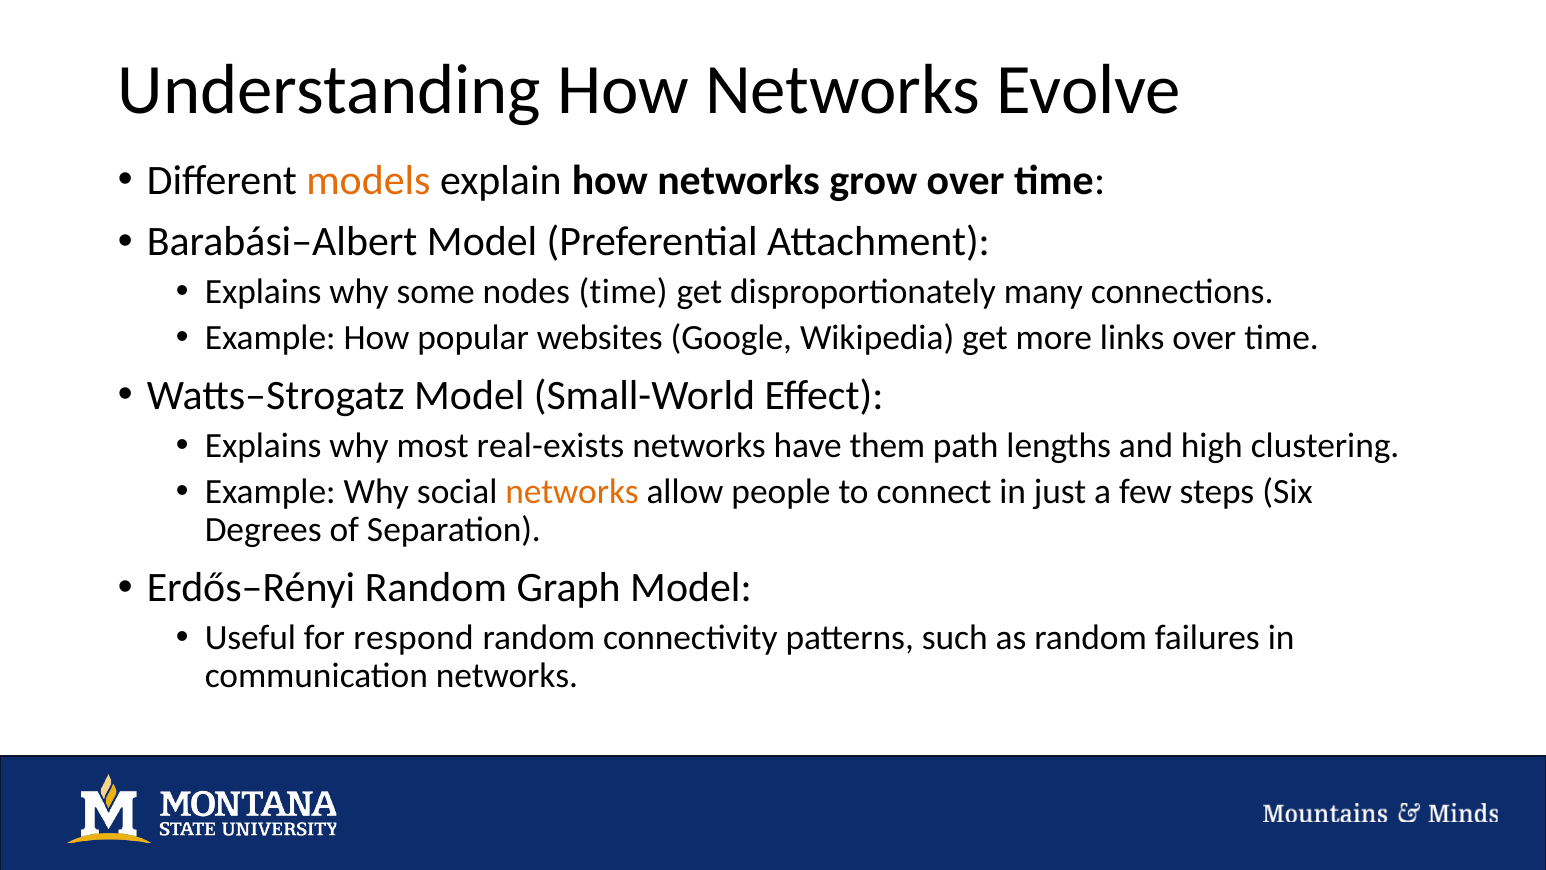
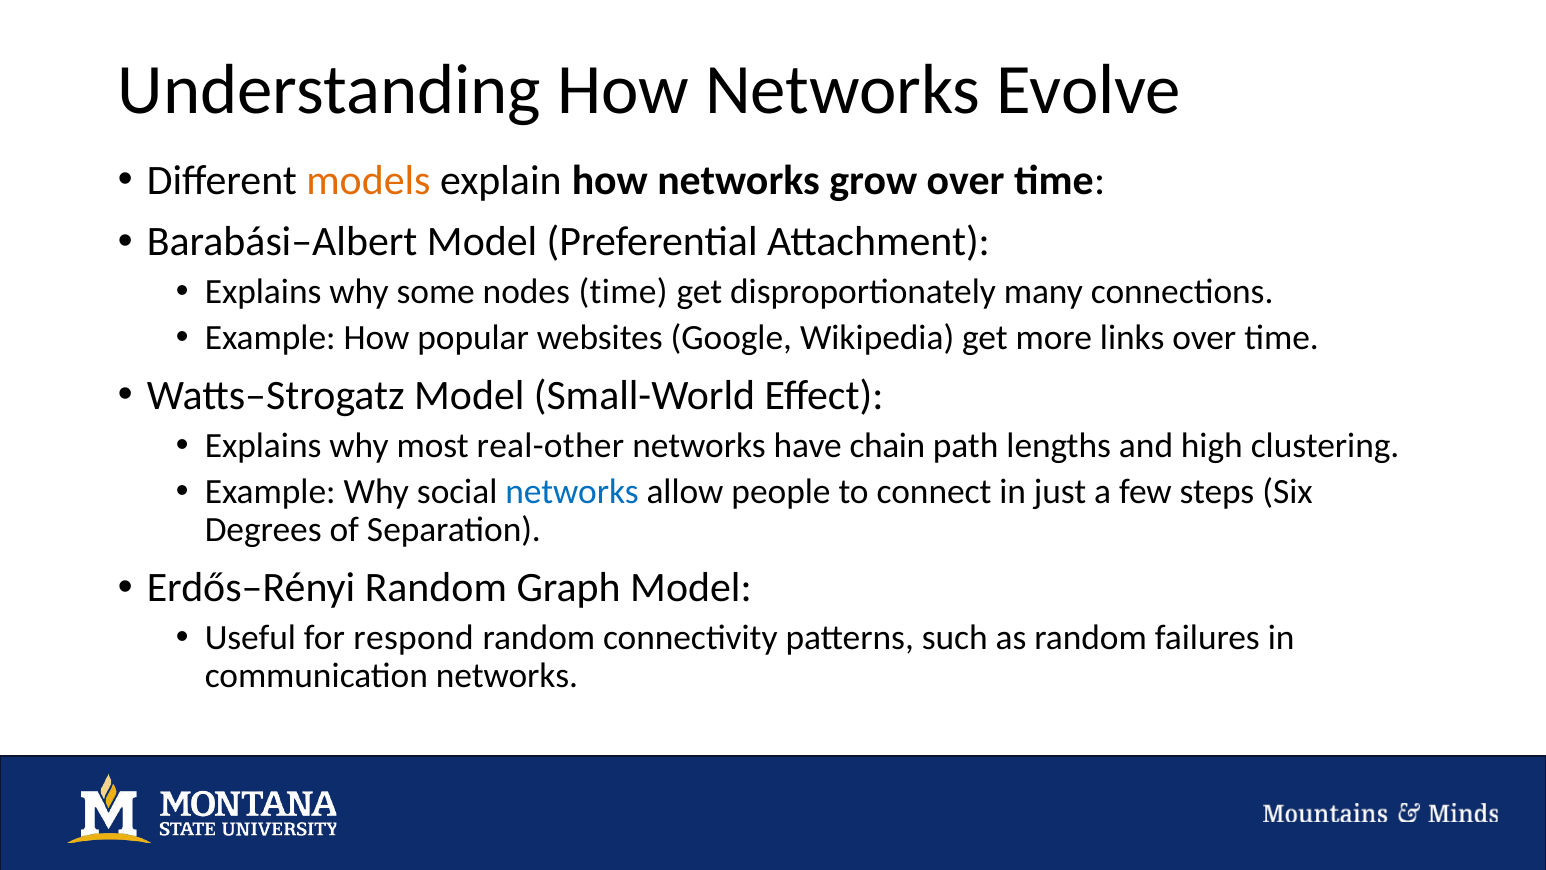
real-exists: real-exists -> real-other (550, 445)
them: them -> chain (887, 445)
networks colour: orange -> blue (572, 492)
